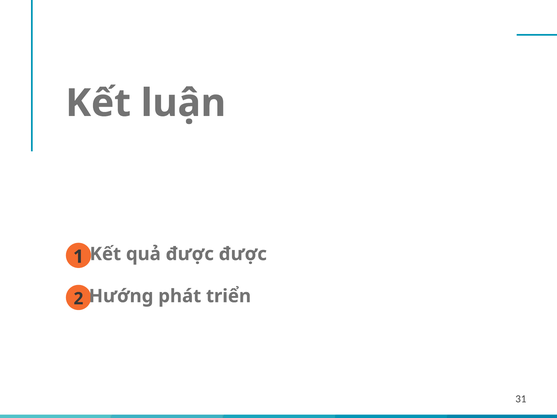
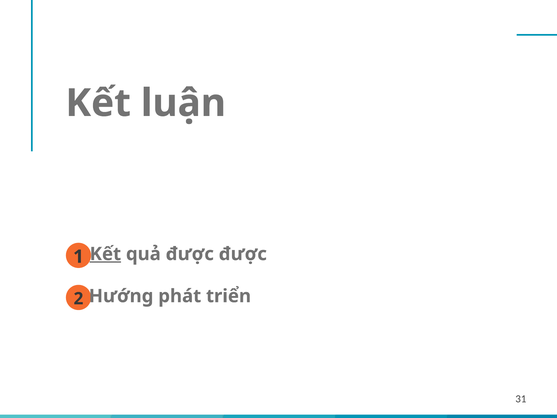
Kết underline: none -> present (105, 254)
